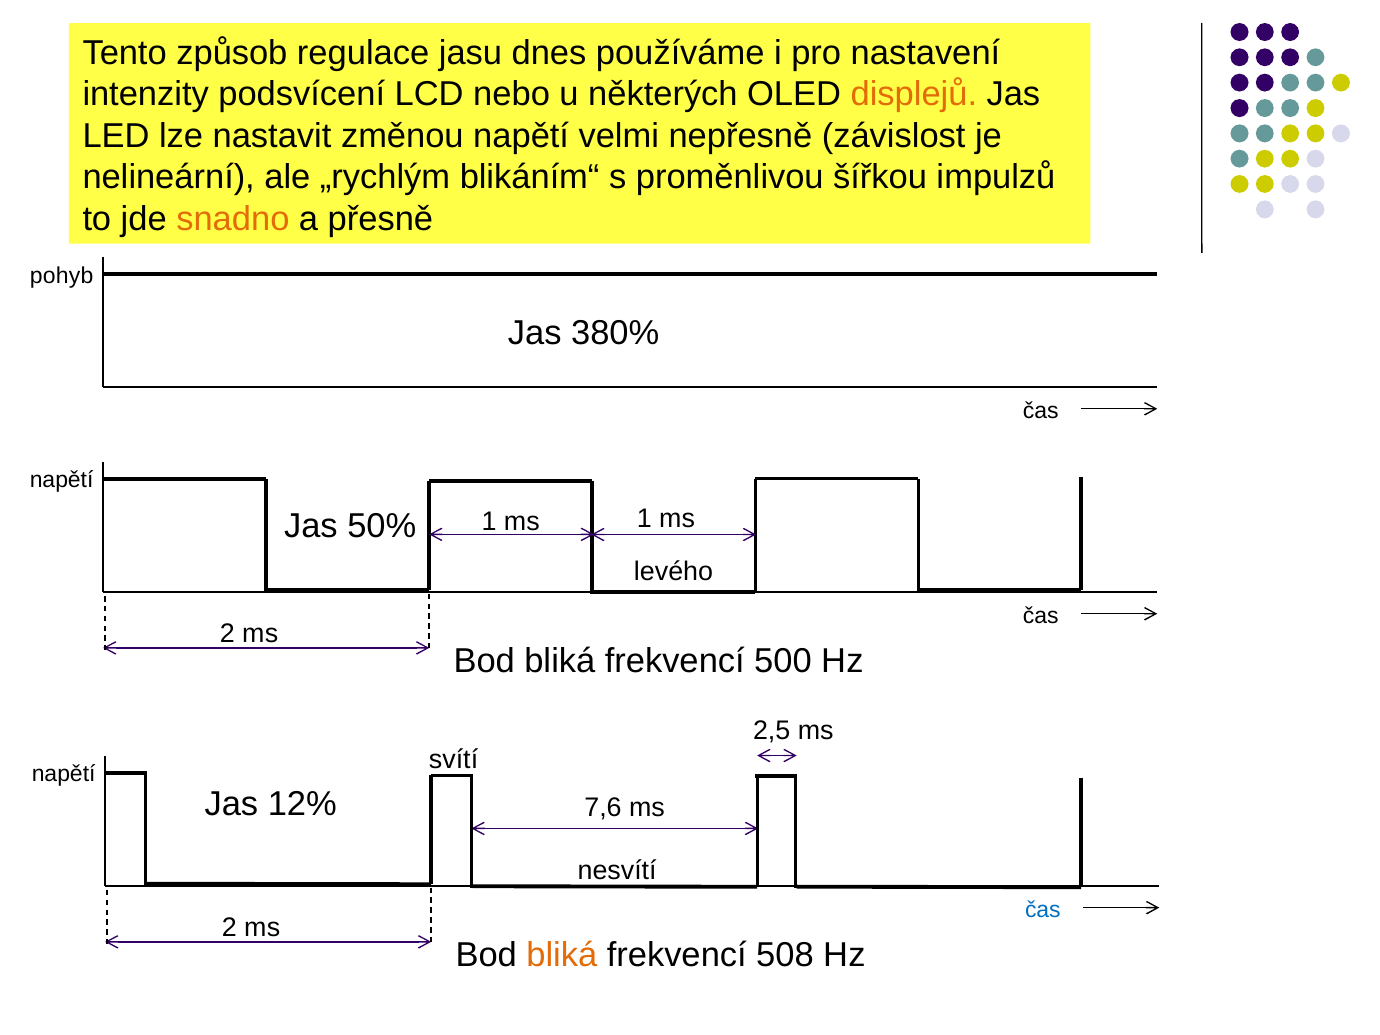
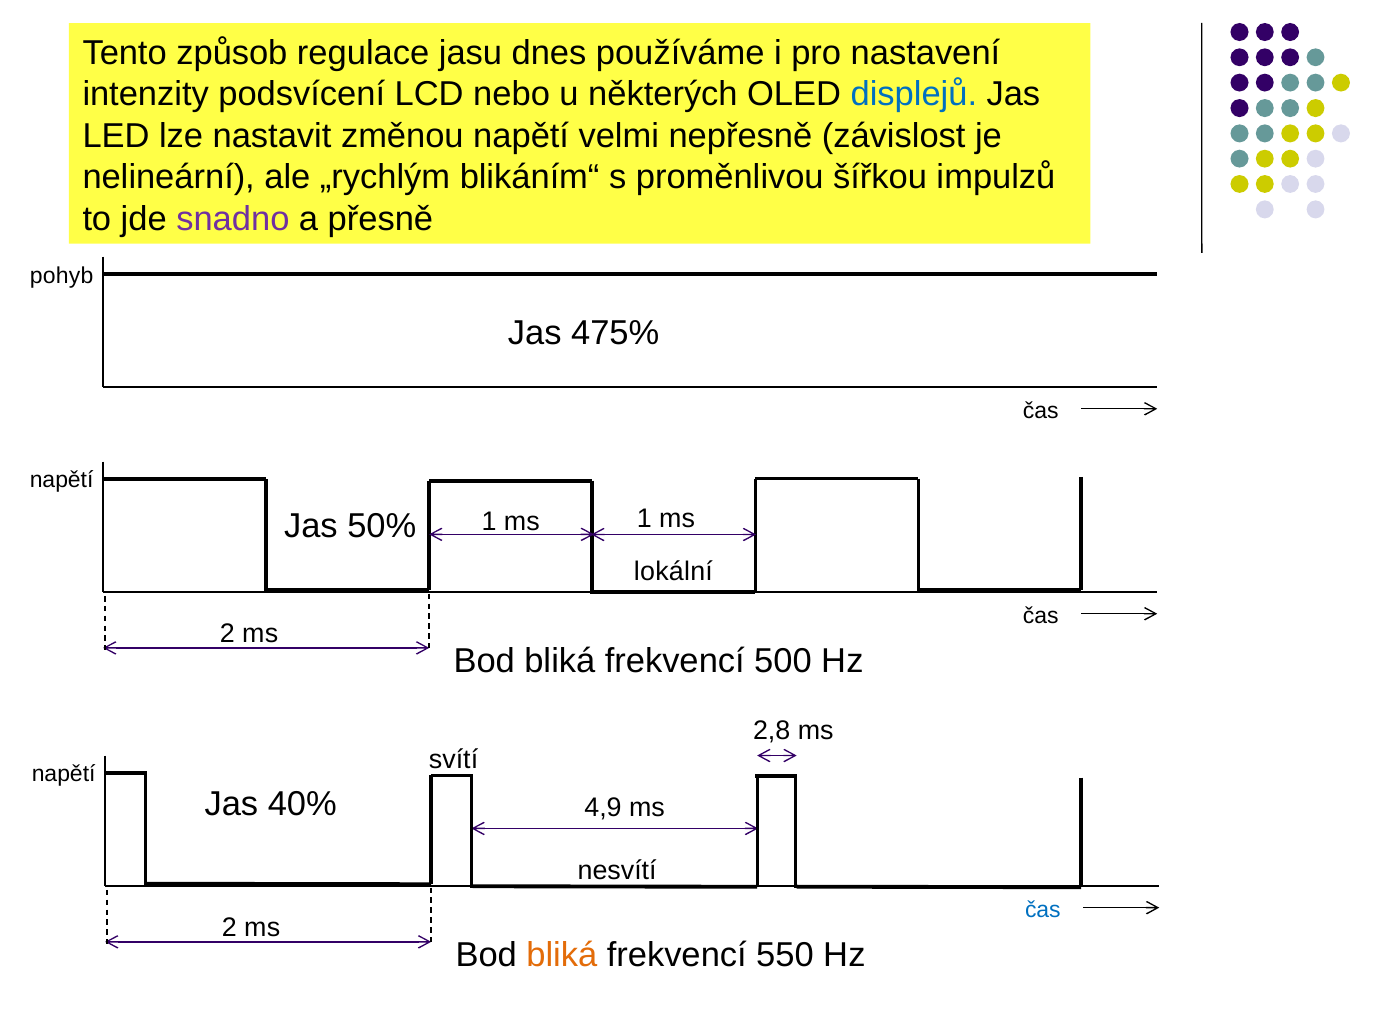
displejů colour: orange -> blue (914, 95)
snadno colour: orange -> purple (233, 219)
380%: 380% -> 475% (615, 333)
levého: levého -> lokální (673, 572)
2,5: 2,5 -> 2,8 (772, 730)
12%: 12% -> 40% (302, 805)
7,6: 7,6 -> 4,9 (603, 808)
508: 508 -> 550 (785, 955)
